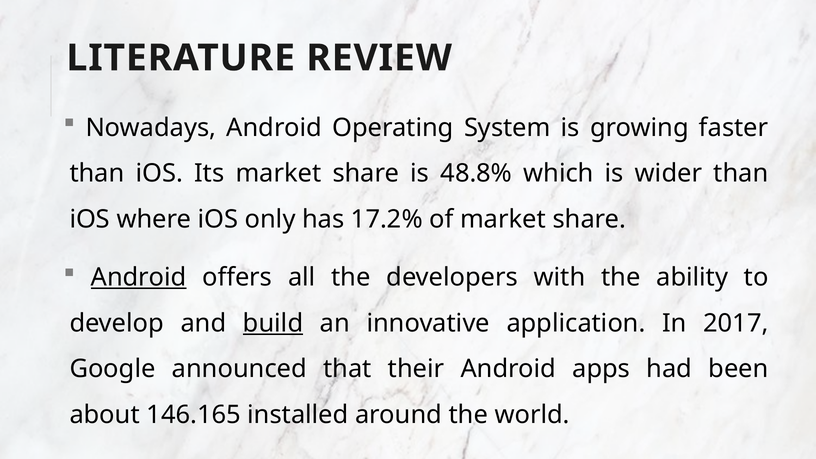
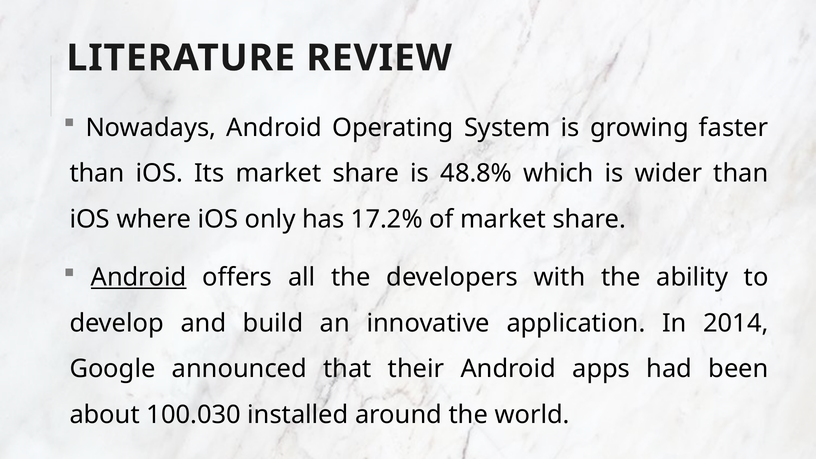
build underline: present -> none (273, 323)
2017: 2017 -> 2014 (736, 323)
146.165: 146.165 -> 100.030 (194, 415)
